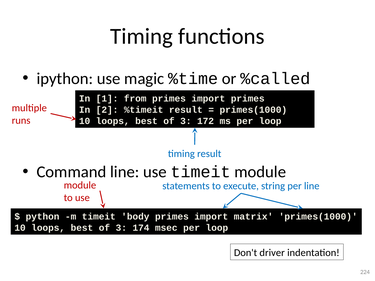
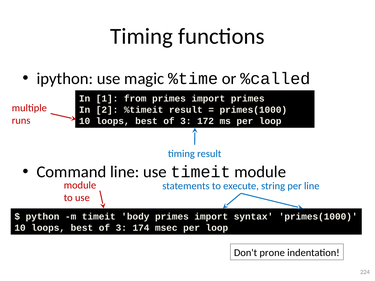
matrix: matrix -> syntax (253, 217)
driver: driver -> prone (272, 253)
